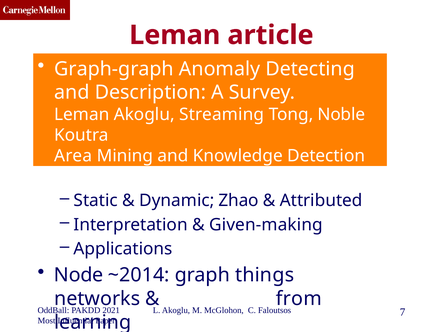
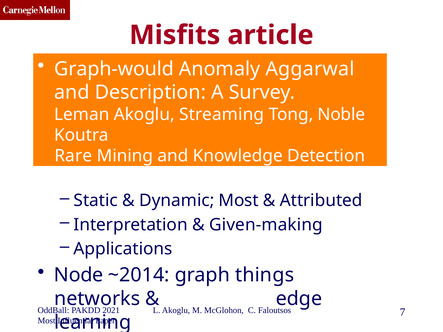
Leman: Leman -> Misfits (175, 35)
Graph-graph: Graph-graph -> Graph-would (114, 69)
Detecting: Detecting -> Aggarwal (310, 69)
Area: Area -> Rare (73, 156)
Dynamic Zhao: Zhao -> Most (239, 201)
from: from -> edge (299, 299)
